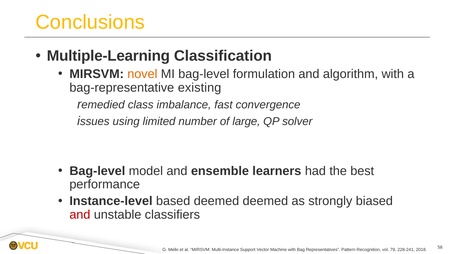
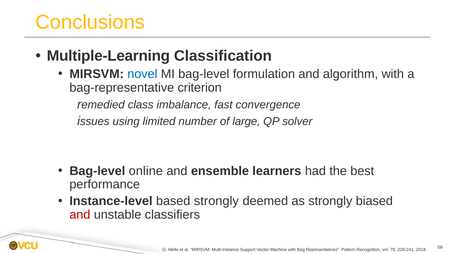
novel colour: orange -> blue (142, 74)
existing: existing -> criterion (200, 88)
model: model -> online (146, 171)
based deemed: deemed -> strongly (216, 201)
